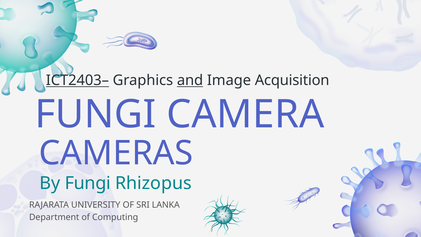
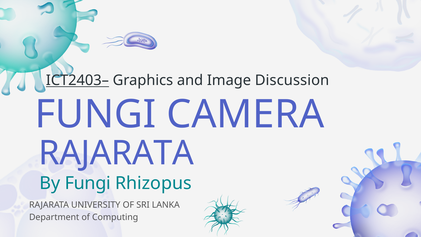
and underline: present -> none (190, 80)
Acquisition: Acquisition -> Discussion (292, 80)
CAMERAS: CAMERAS -> RAJARATA (116, 153)
